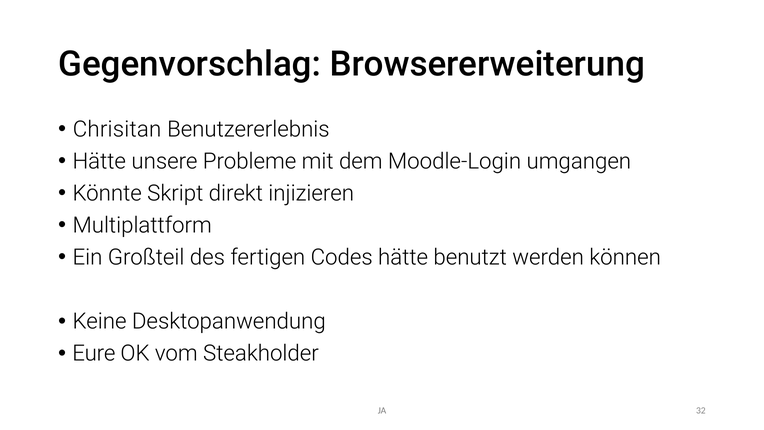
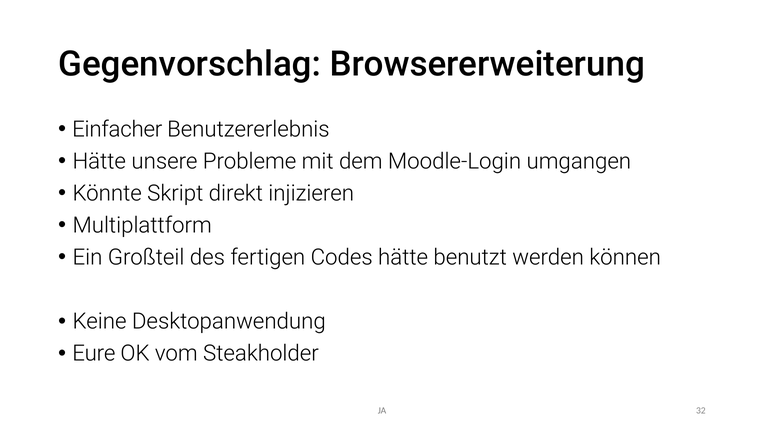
Chrisitan: Chrisitan -> Einfacher (117, 129)
